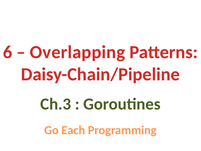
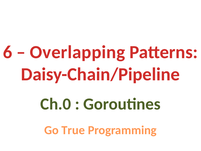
Ch.3: Ch.3 -> Ch.0 (56, 104)
Each: Each -> True (73, 130)
